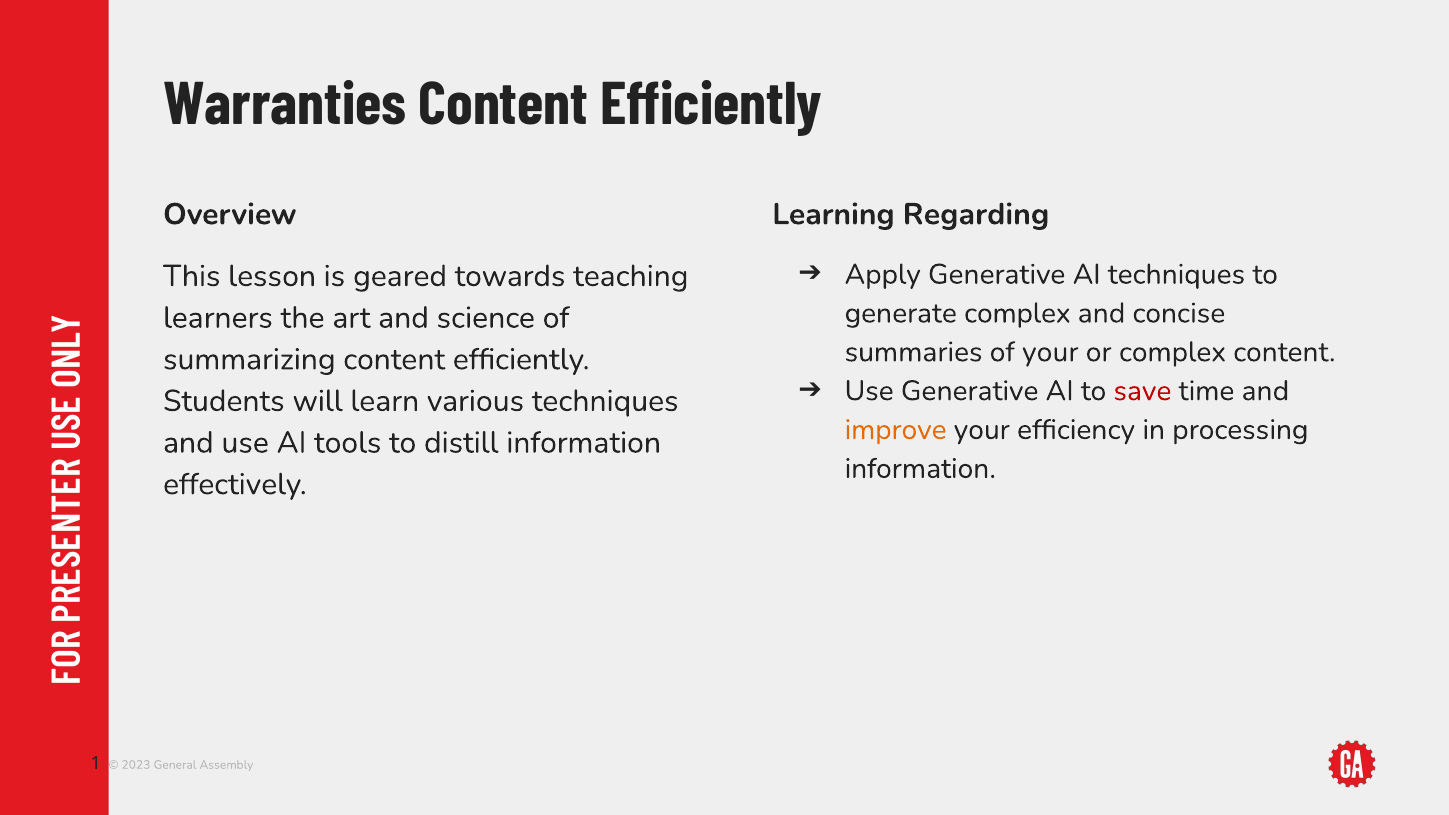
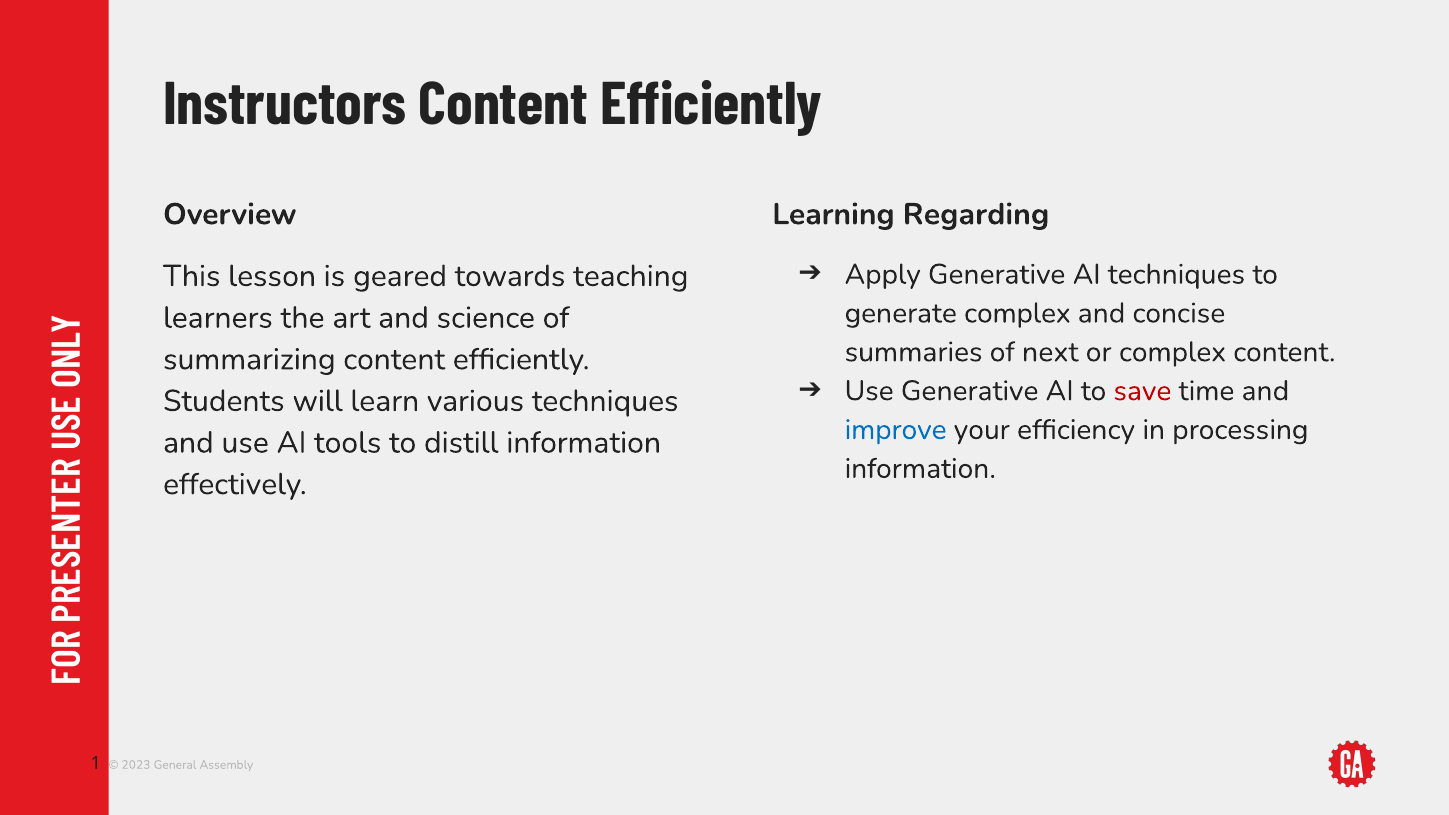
Warranties: Warranties -> Instructors (285, 105)
of your: your -> next (1050, 352)
improve colour: orange -> blue (896, 430)
